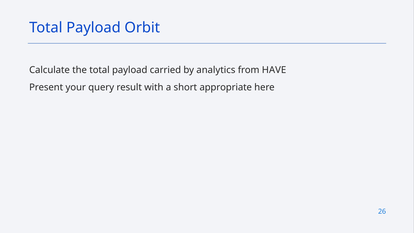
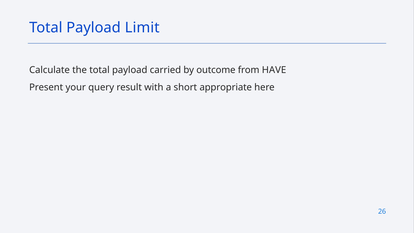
Orbit: Orbit -> Limit (142, 28)
analytics: analytics -> outcome (216, 70)
